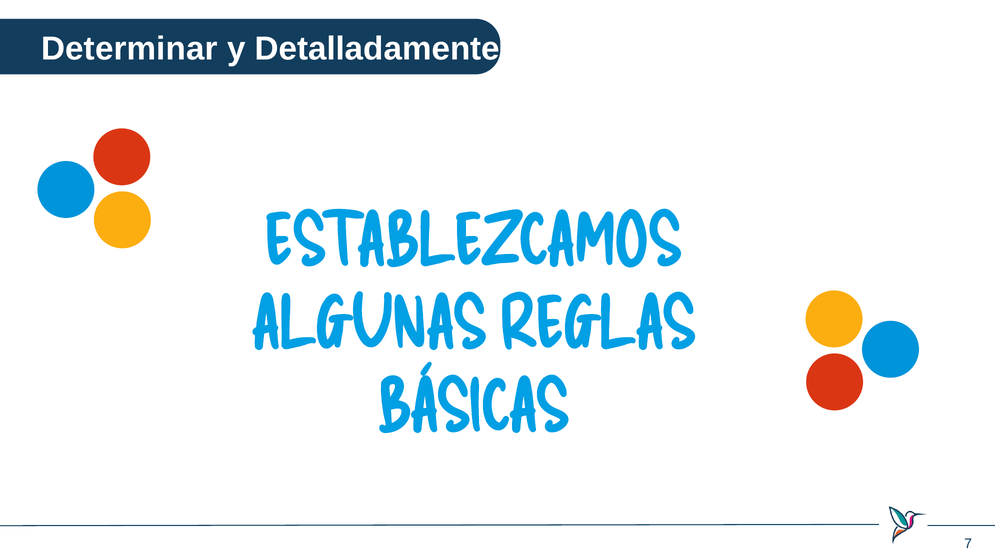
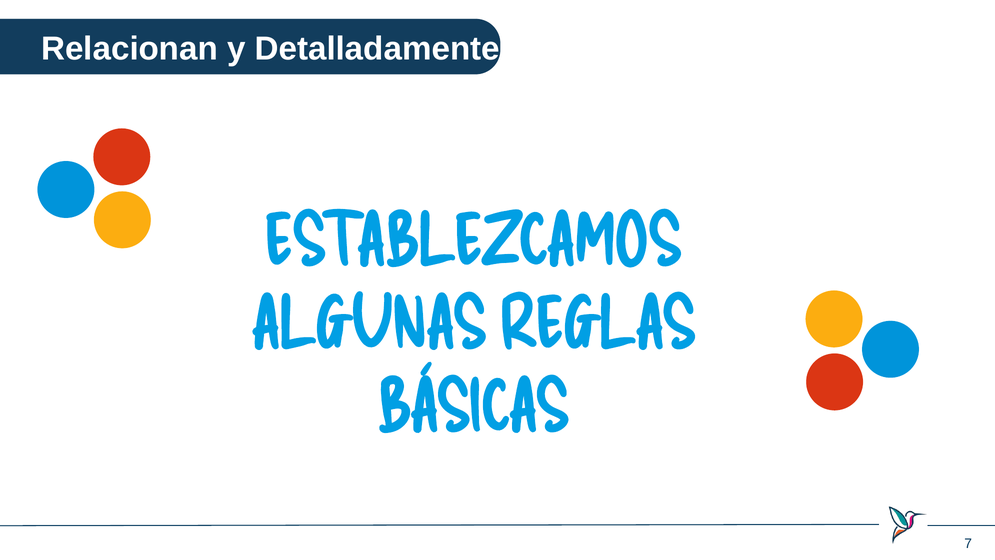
Determinar: Determinar -> Relacionan (129, 49)
